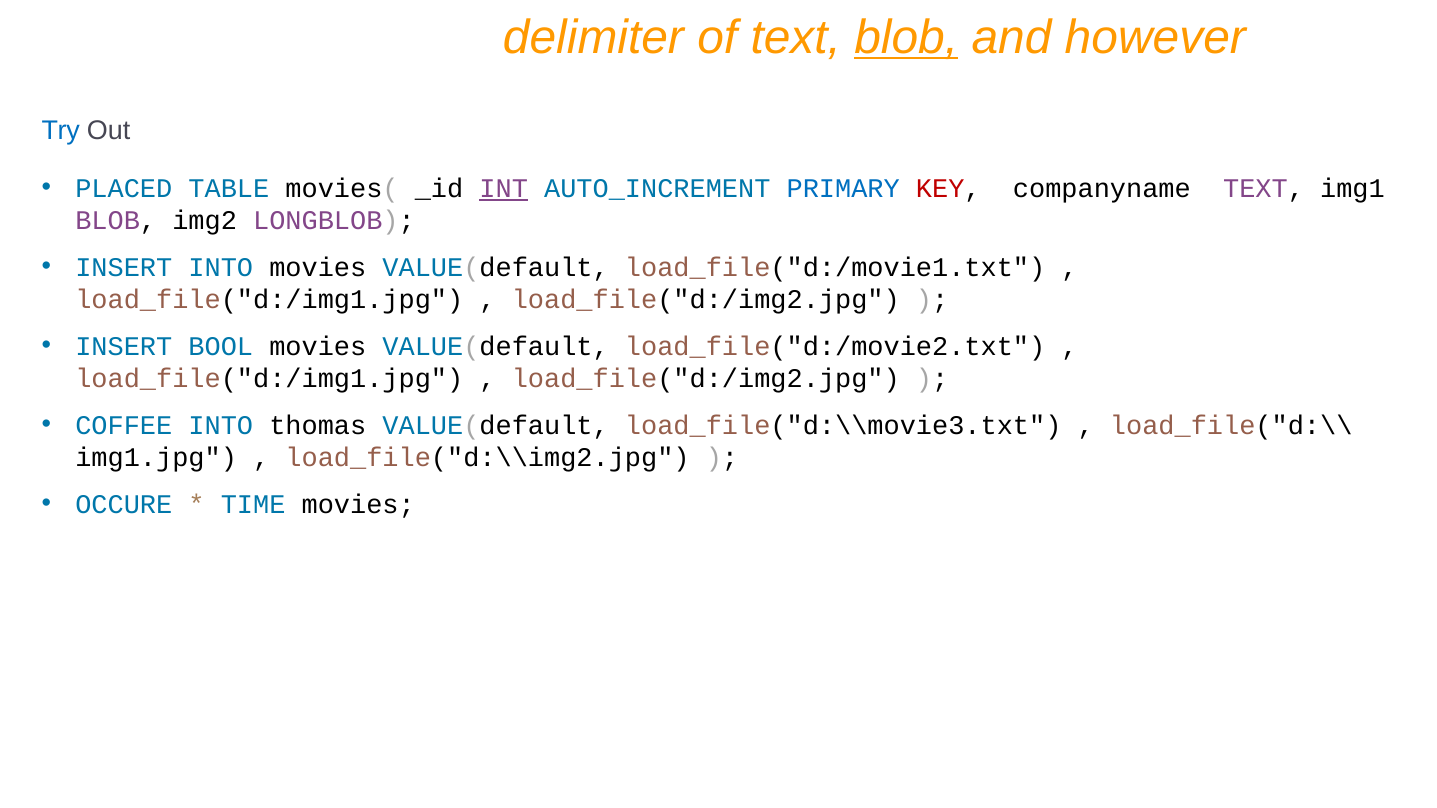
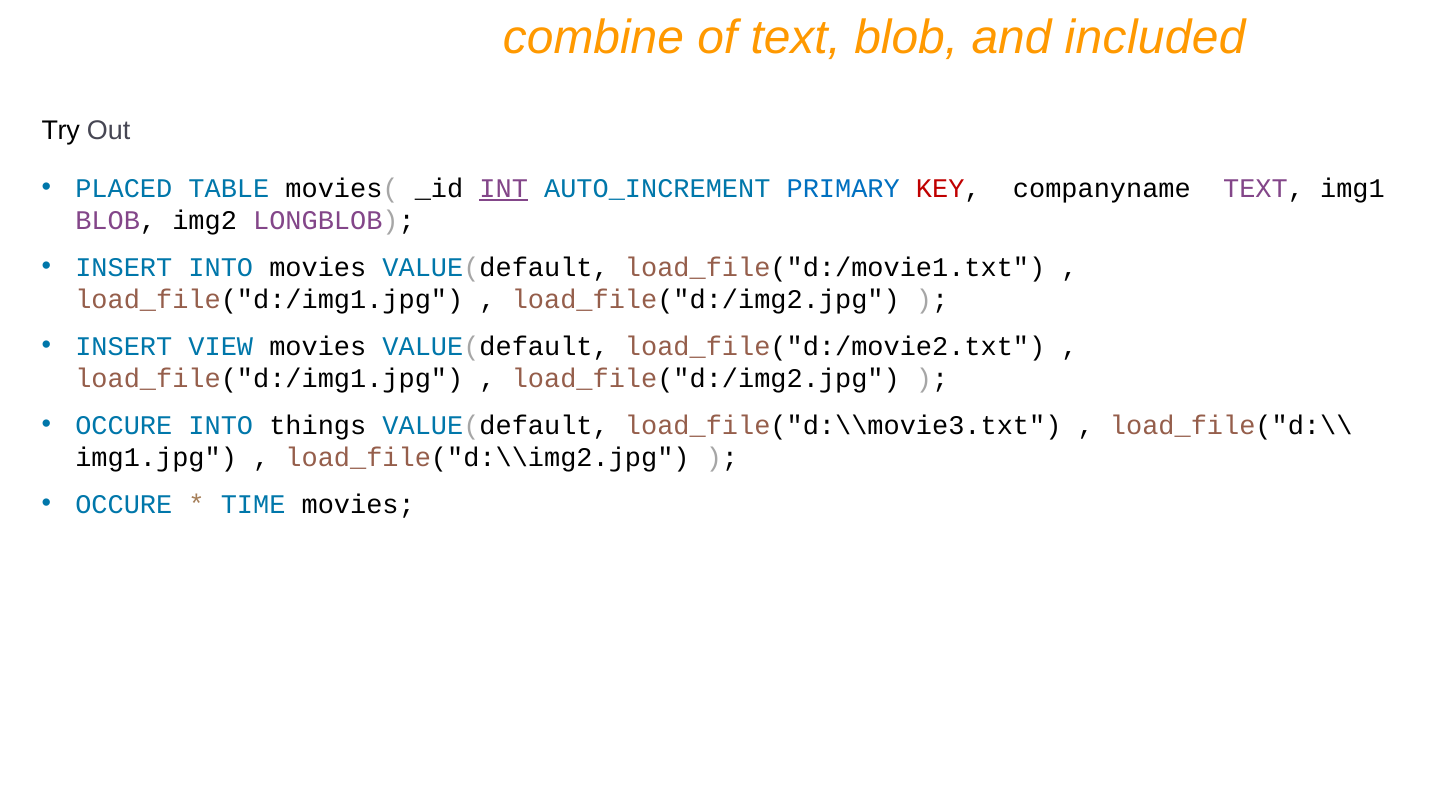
delimiter: delimiter -> combine (593, 37)
blob underline: present -> none (906, 37)
however: however -> included (1155, 37)
Try colour: blue -> black (61, 131)
BOOL: BOOL -> VIEW (221, 346)
COFFEE: COFFEE -> OCCURE (124, 425)
thomas: thomas -> things (318, 425)
